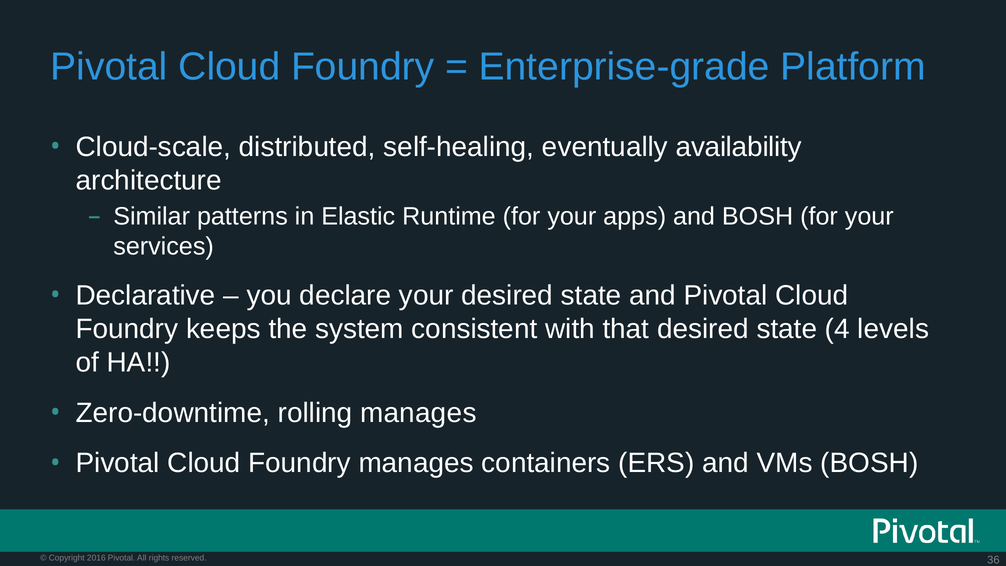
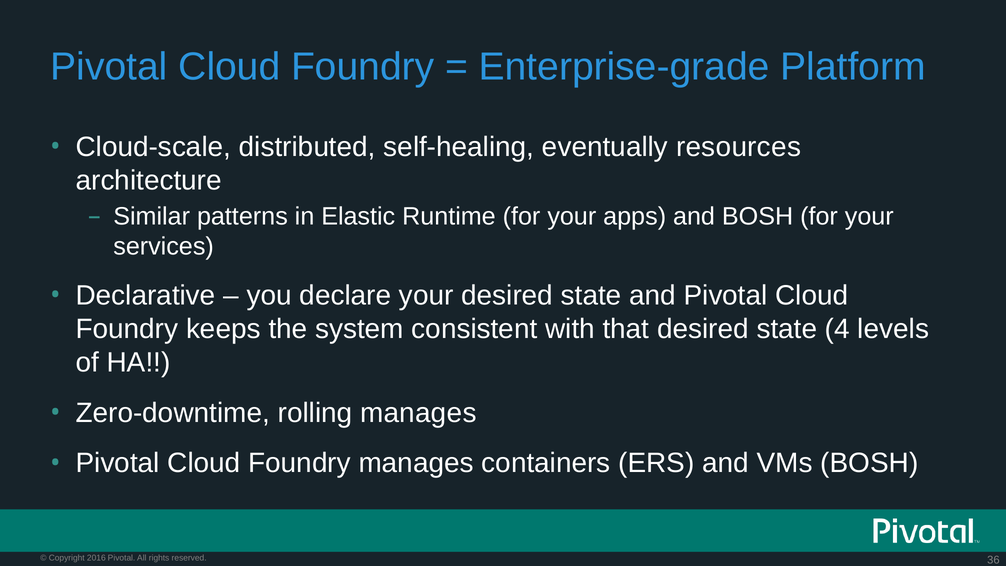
availability: availability -> resources (739, 147)
